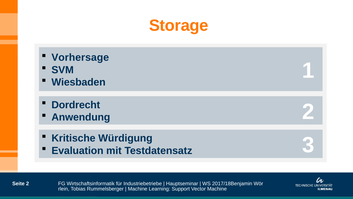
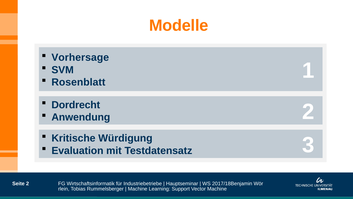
Storage: Storage -> Modelle (179, 26)
Wiesbaden: Wiesbaden -> Rosenblatt (78, 82)
